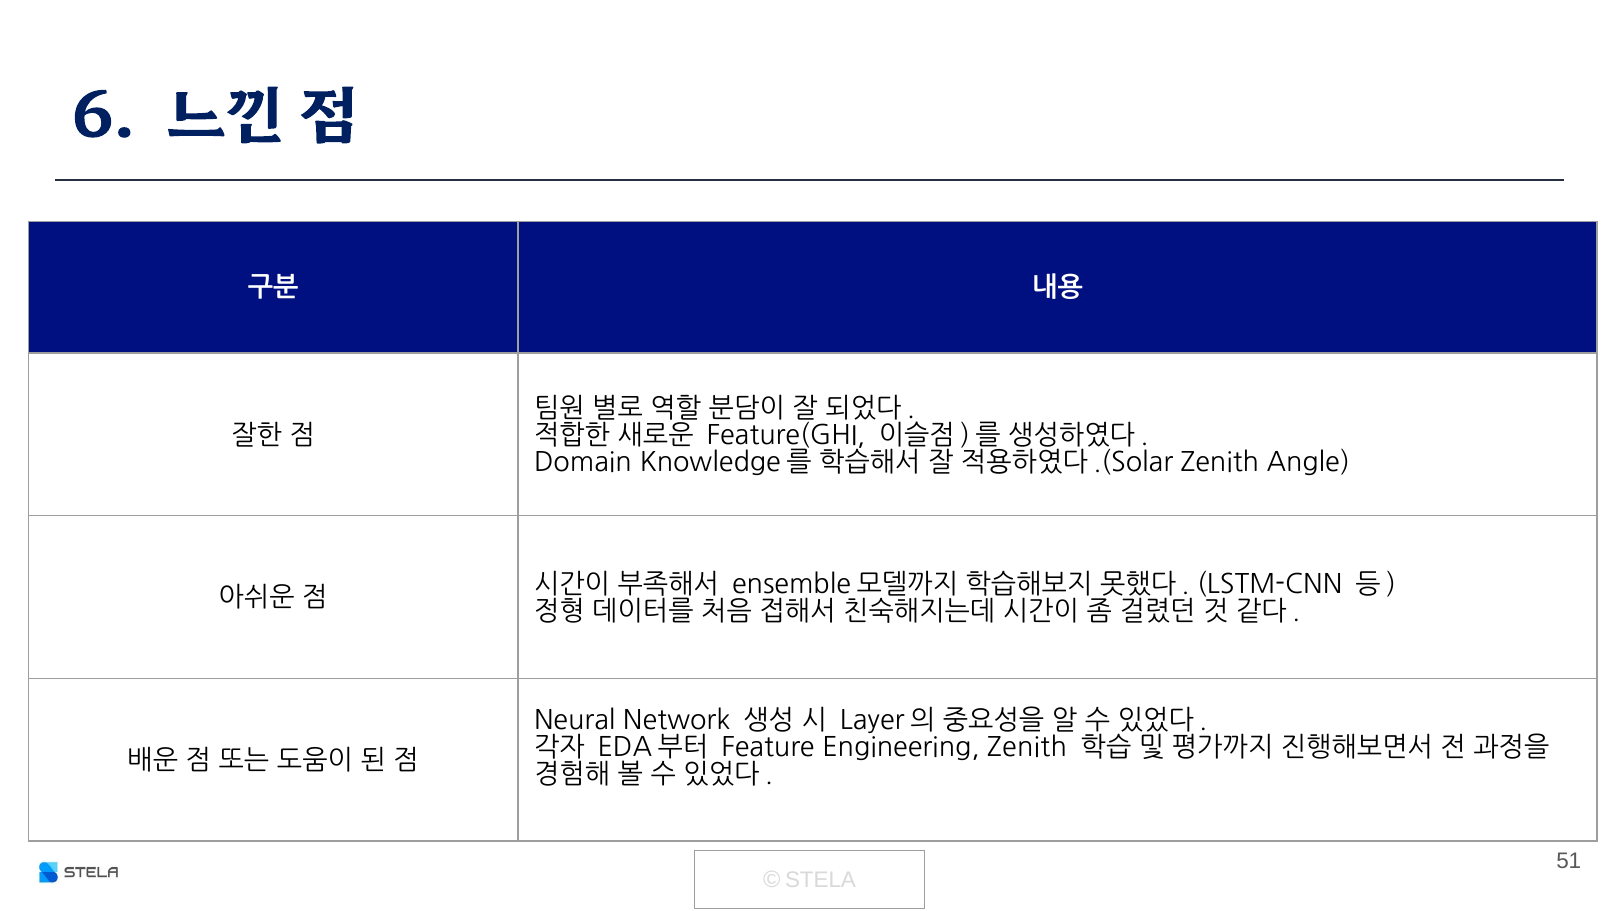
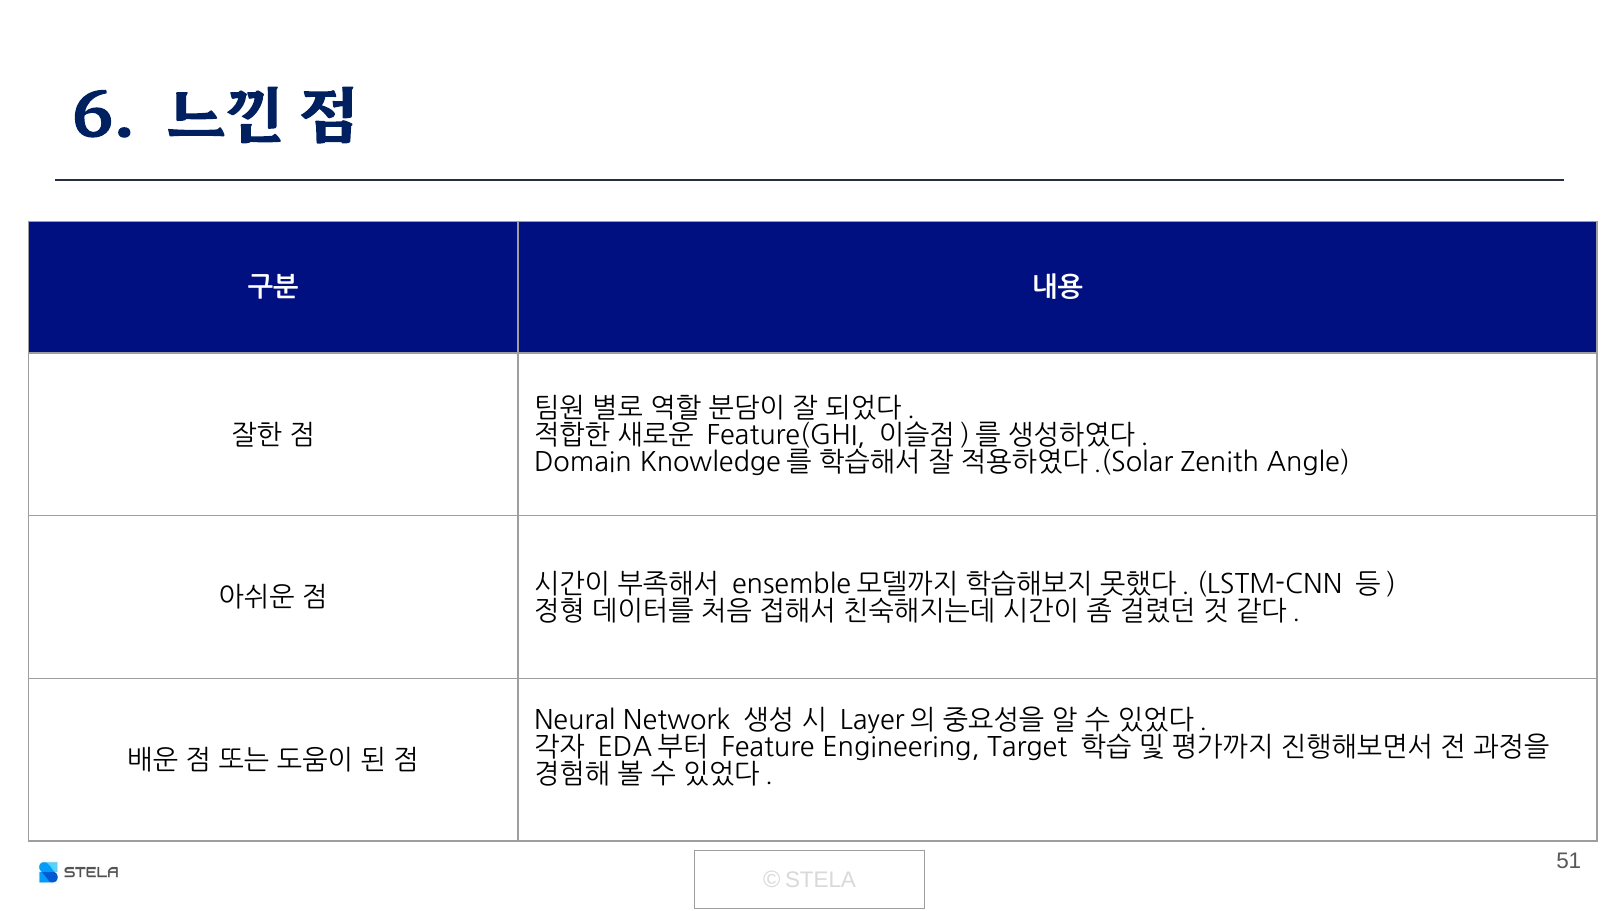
Engineering Zenith: Zenith -> Target (1027, 747)
